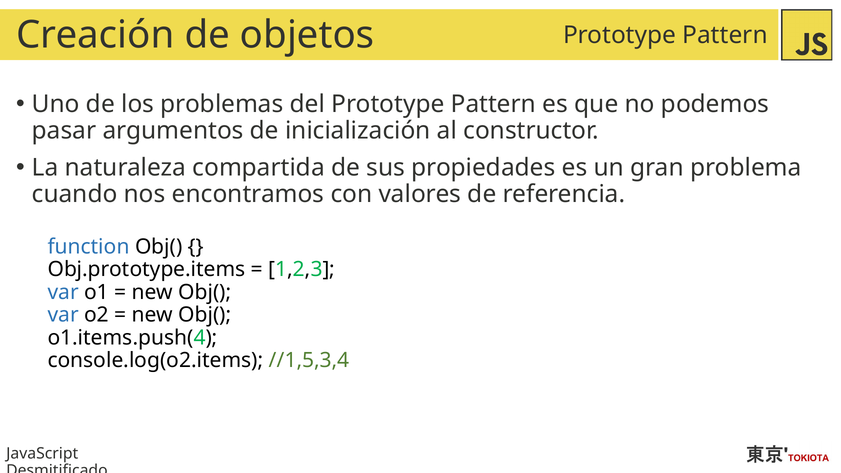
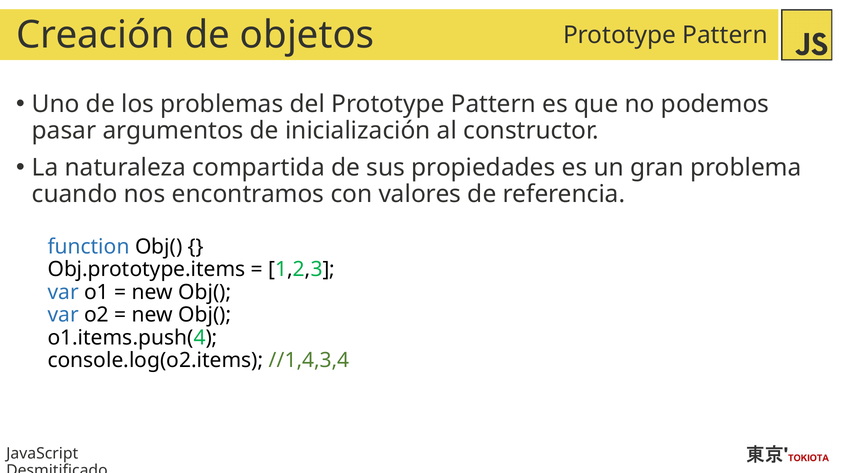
//1,5,3,4: //1,5,3,4 -> //1,4,3,4 (309, 360)
